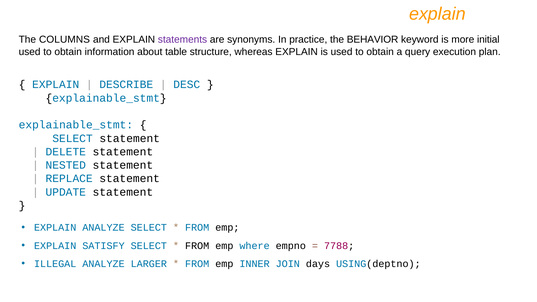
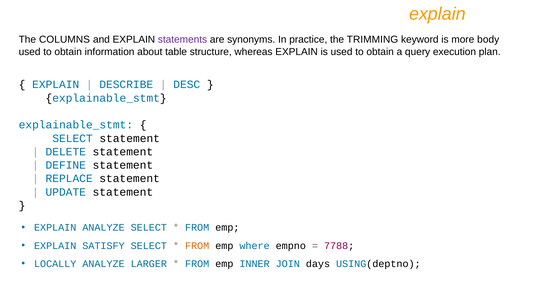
BEHAVIOR: BEHAVIOR -> TRIMMING (373, 40)
initial: initial -> body (488, 40)
NESTED: NESTED -> DEFINE (66, 165)
FROM colour: black -> orange (197, 246)
ILLEGAL: ILLEGAL -> LOCALLY (55, 264)
